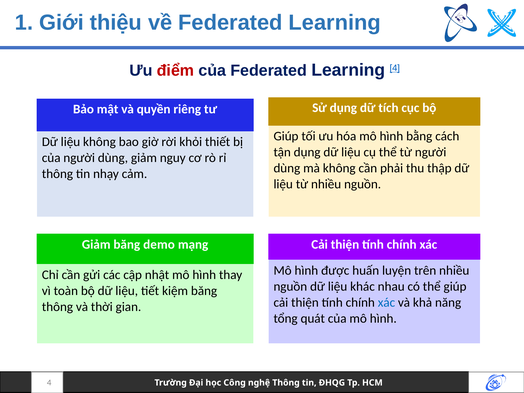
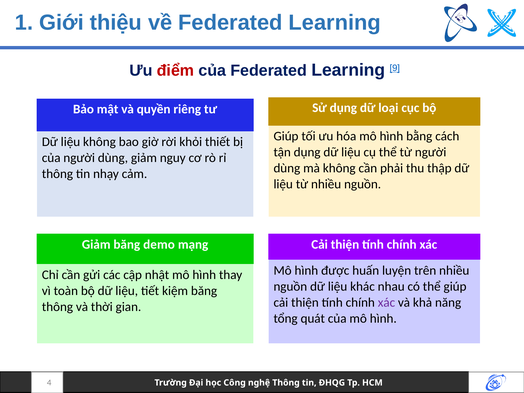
Learning 4: 4 -> 9 (395, 68)
tích: tích -> loại (388, 108)
xác colour: blue -> purple (386, 302)
